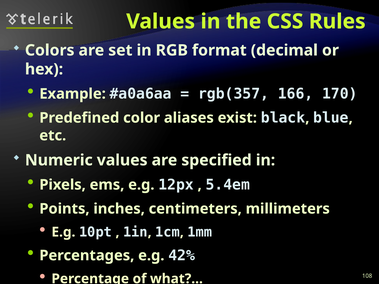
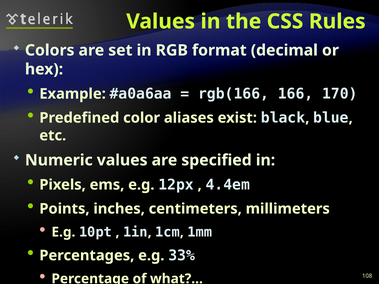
rgb(357: rgb(357 -> rgb(166 (234, 94)
5.4em: 5.4em -> 4.4em (228, 185)
42%: 42% -> 33% (182, 256)
